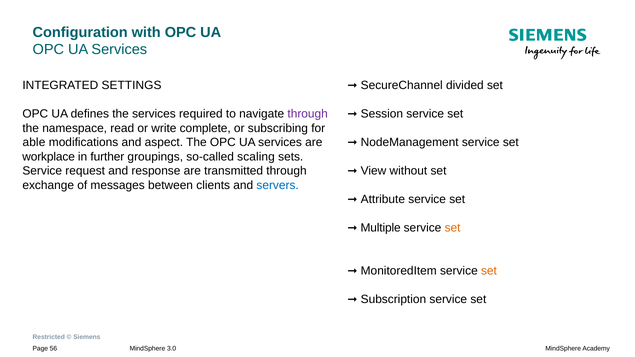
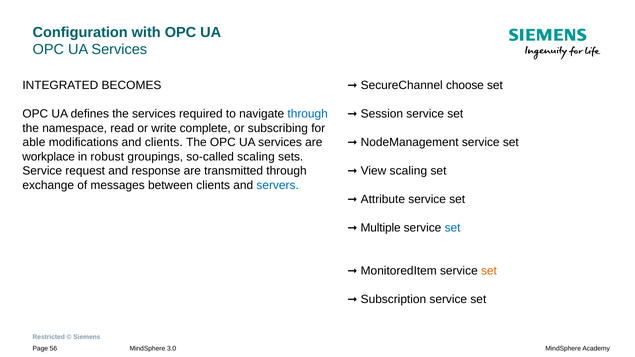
SETTINGS: SETTINGS -> BECOMES (131, 85)
divided: divided -> choose (465, 85)
through colour: purple -> blue (308, 114)
and aspect: aspect -> clients (164, 142)
further: further -> robust (107, 157)
View without: without -> scaling (408, 171)
set colour: orange -> blue (453, 228)
